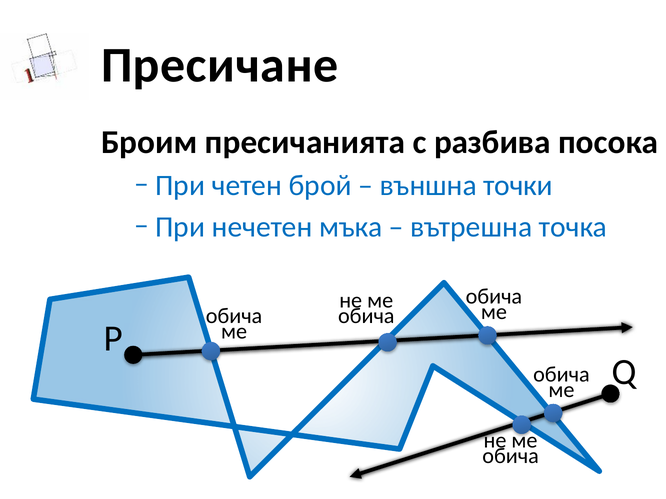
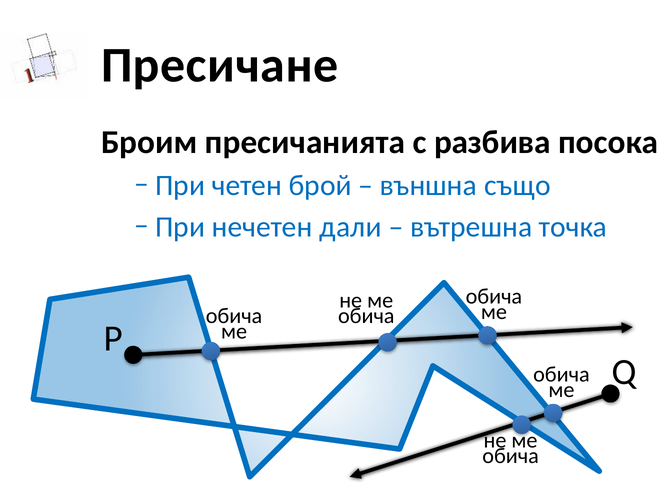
точки: точки -> също (518, 186)
мъка: мъка -> дали (351, 227)
